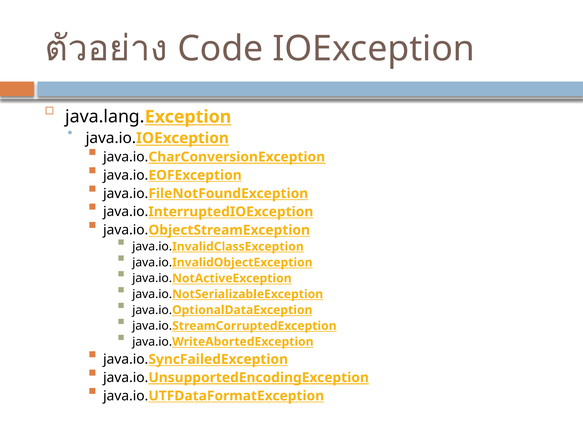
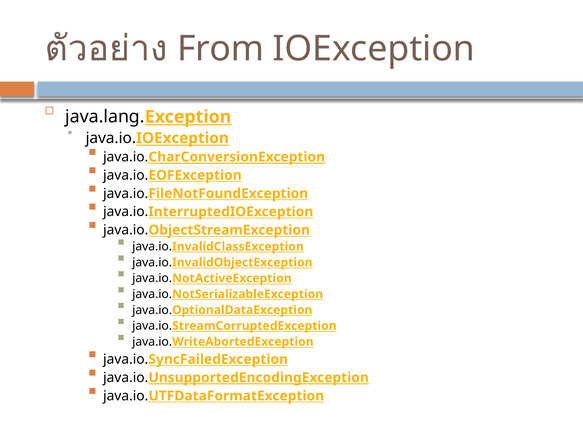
Code: Code -> From (220, 49)
